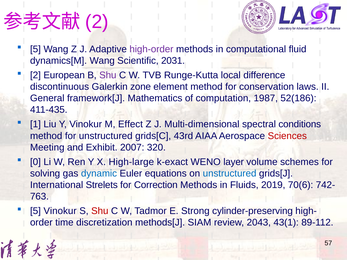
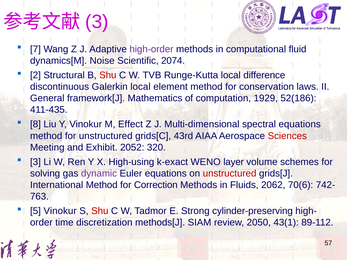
2: 2 -> 3 (97, 22)
5: 5 -> 7 (35, 49)
dynamics[M Wang: Wang -> Noise (102, 61)
2031: 2031 -> 2074 (173, 61)
European: European -> Structural (64, 75)
Shu colour: purple -> red (108, 75)
Galerkin zone: zone -> local (140, 87)
1987: 1987 -> 1929 (266, 98)
1: 1 -> 8 (35, 124)
spectral conditions: conditions -> equations (300, 124)
2007: 2007 -> 2052 (132, 148)
0: 0 -> 3 (35, 162)
High‐large: High‐large -> High‐using (131, 162)
dynamic colour: blue -> purple (99, 174)
unstructured colour: blue -> red (230, 174)
International Strelets: Strelets -> Method (102, 185)
2019: 2019 -> 2062 (273, 185)
2043: 2043 -> 2050 (259, 223)
